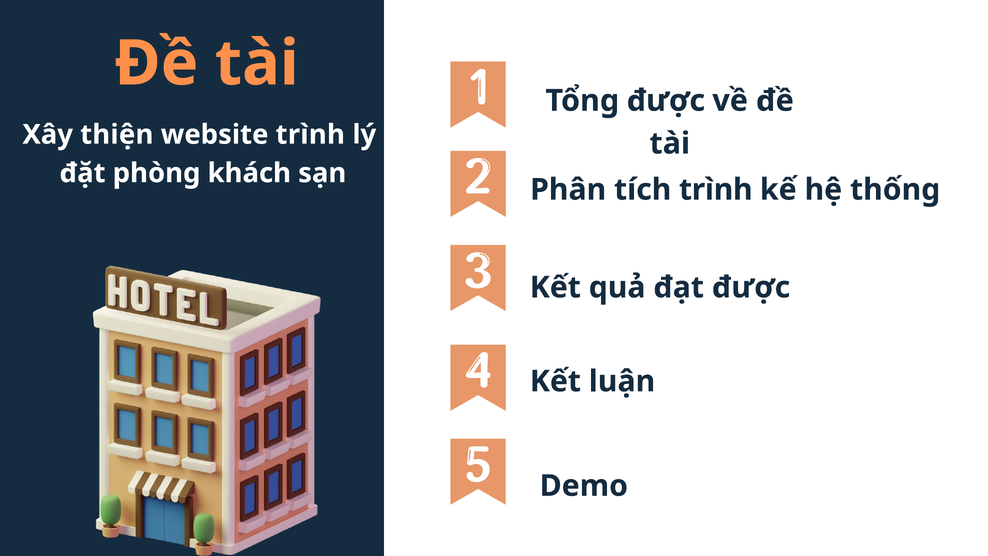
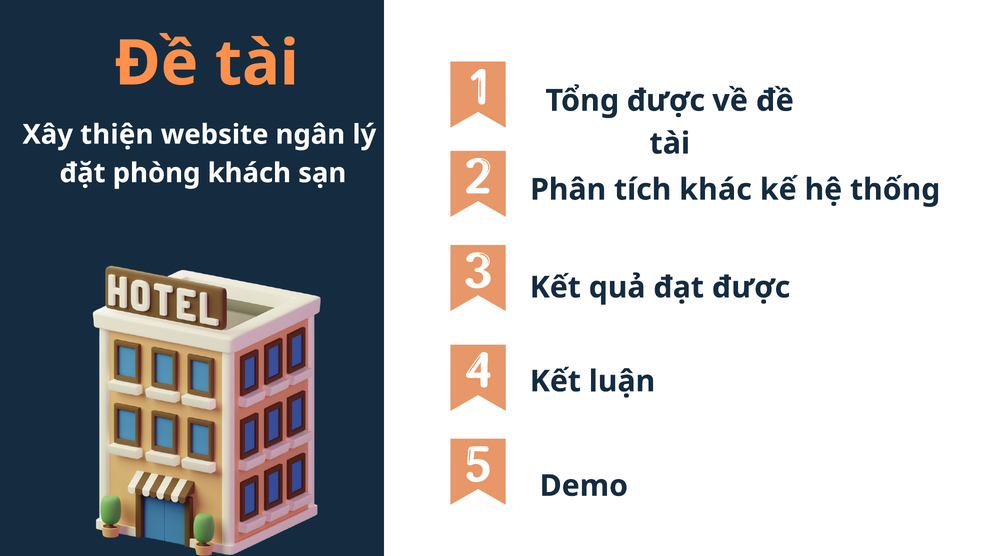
website trình: trình -> ngân (310, 135)
tích trình: trình -> khác (716, 190)
